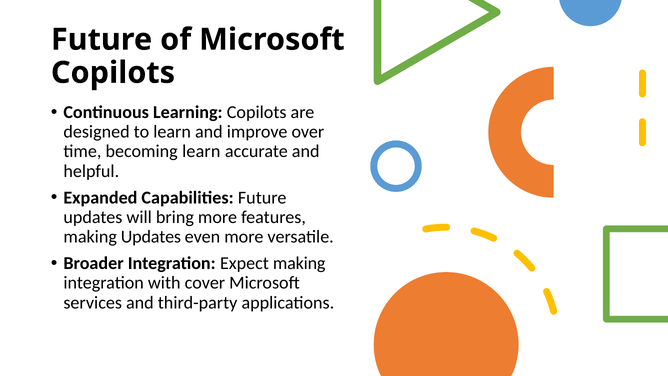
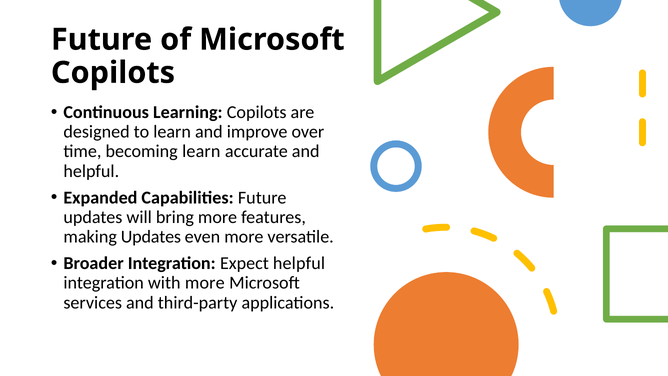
Expect making: making -> helpful (299, 263)
with cover: cover -> more (205, 283)
